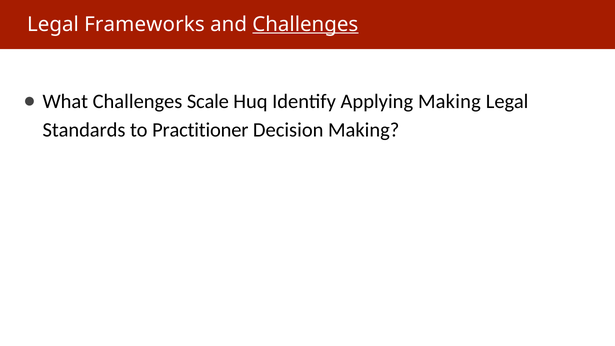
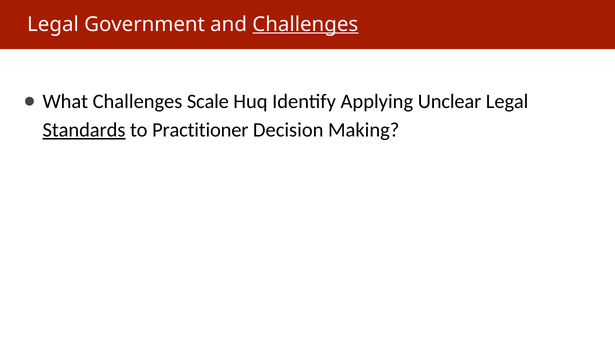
Frameworks: Frameworks -> Government (145, 24)
Applying Making: Making -> Unclear (450, 102)
Standards underline: none -> present (84, 130)
